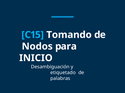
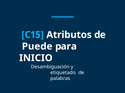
Tomando: Tomando -> Atributos (69, 35)
Nodos: Nodos -> Puede (37, 47)
